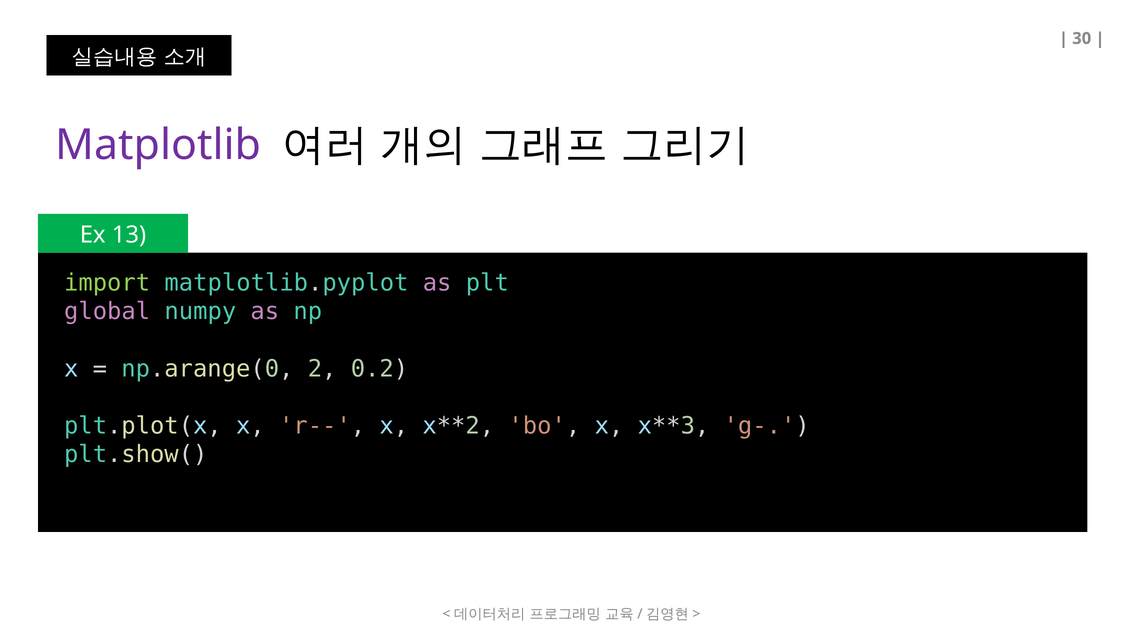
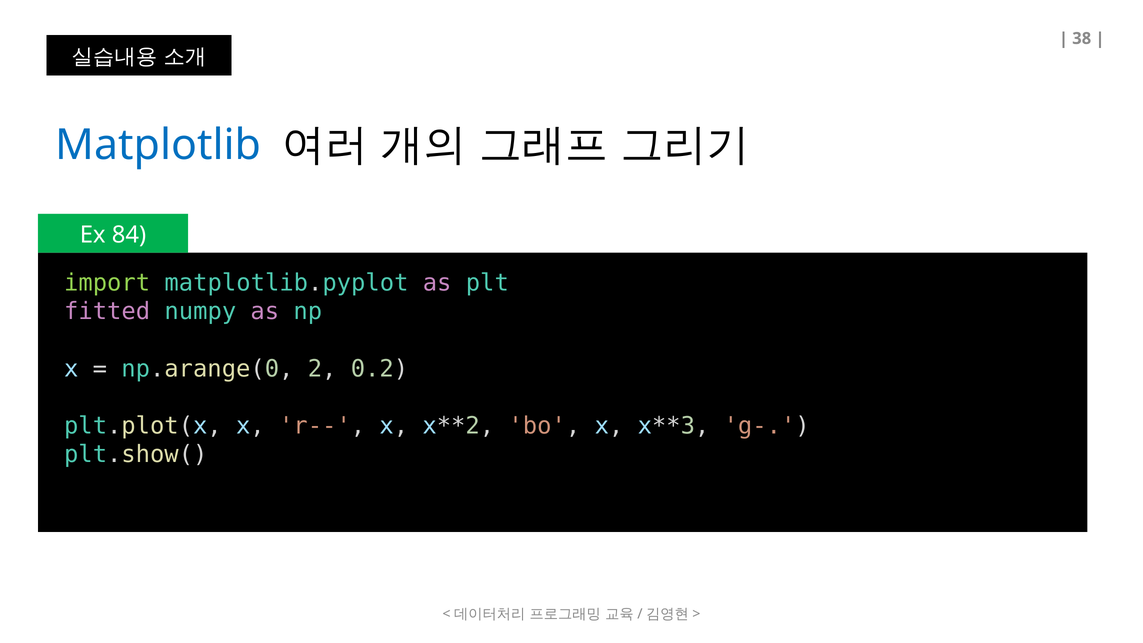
30: 30 -> 38 (1082, 38)
Matplotlib colour: purple -> blue (158, 145)
13: 13 -> 84 (129, 235)
global: global -> fitted (107, 312)
